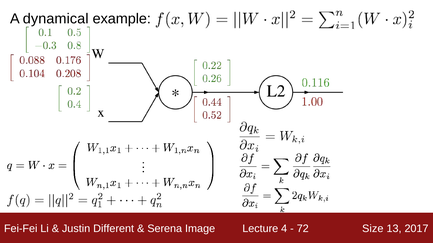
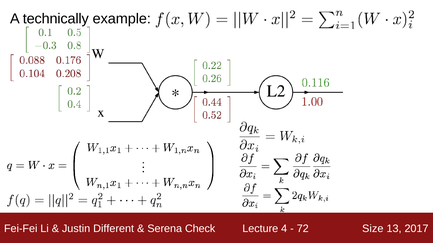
dynamical: dynamical -> technically (56, 19)
Image: Image -> Check (200, 229)
